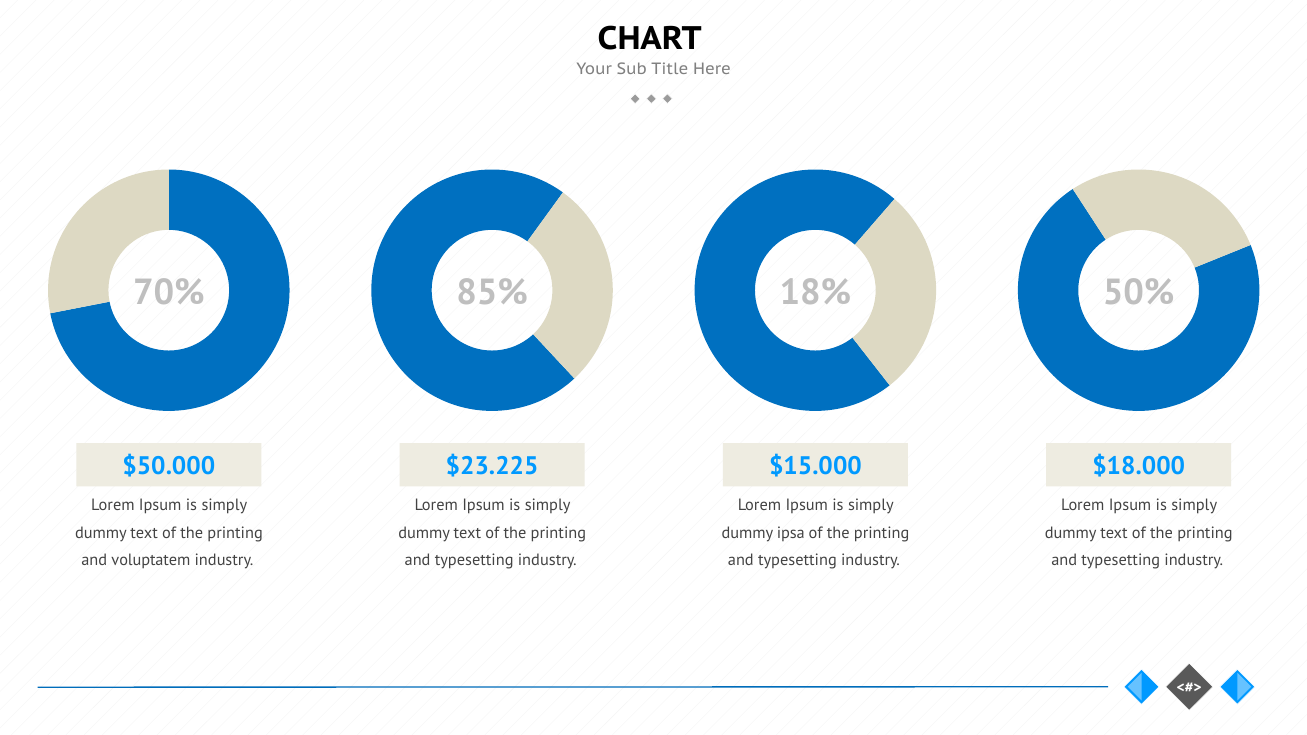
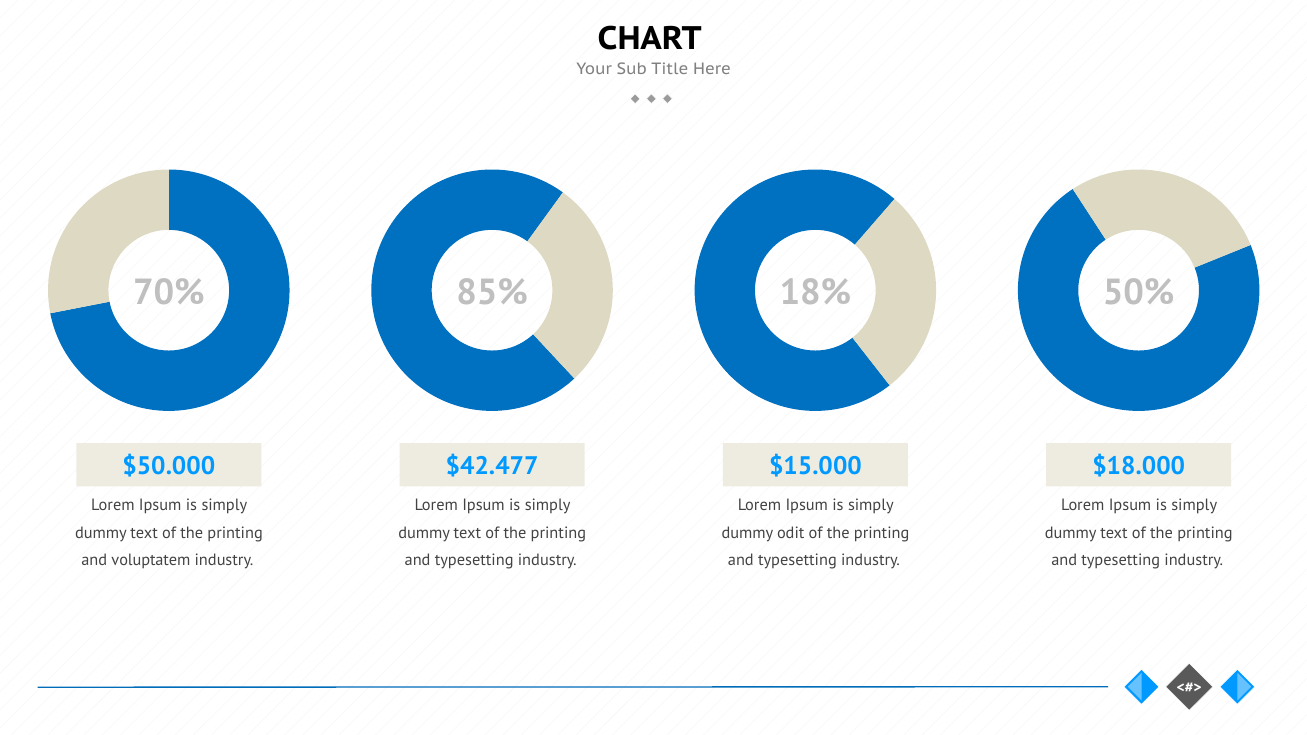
$23.225: $23.225 -> $42.477 (492, 467)
ipsa: ipsa -> odit (791, 533)
